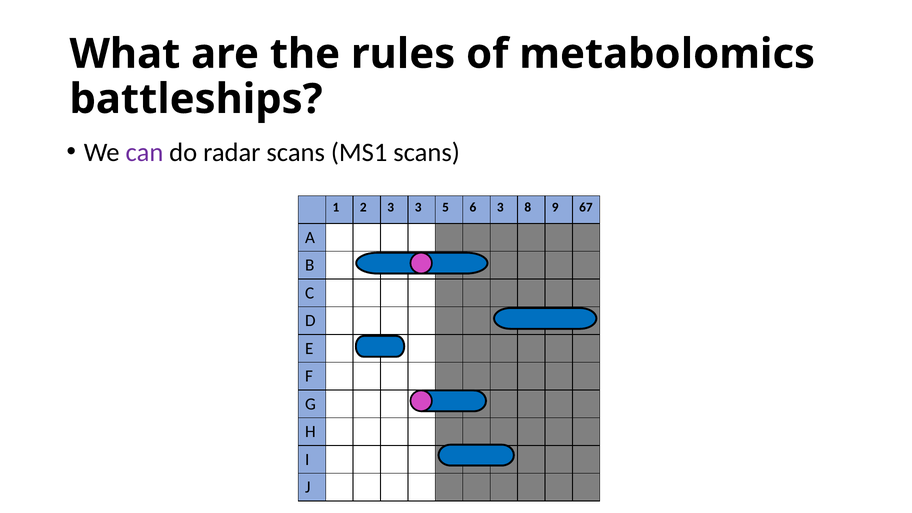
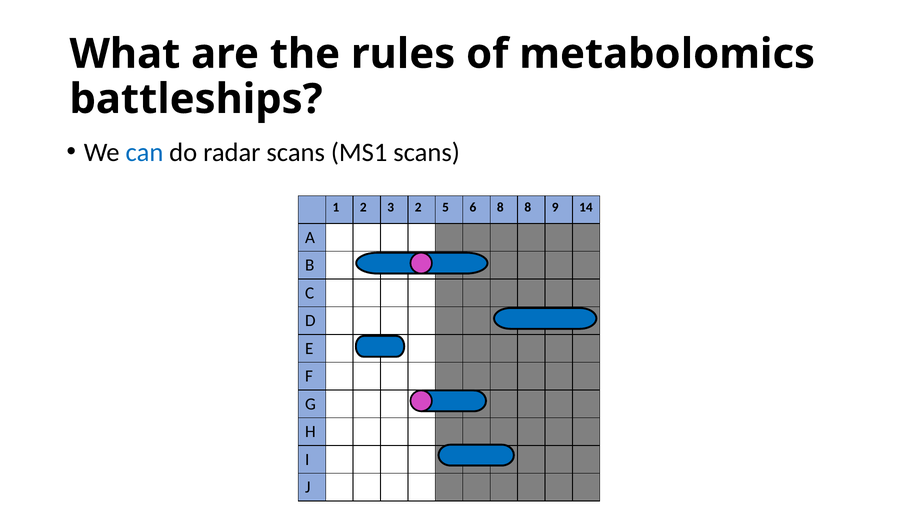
can colour: purple -> blue (144, 152)
3 3: 3 -> 2 (418, 207)
6 3: 3 -> 8 (500, 207)
67: 67 -> 14 (586, 207)
